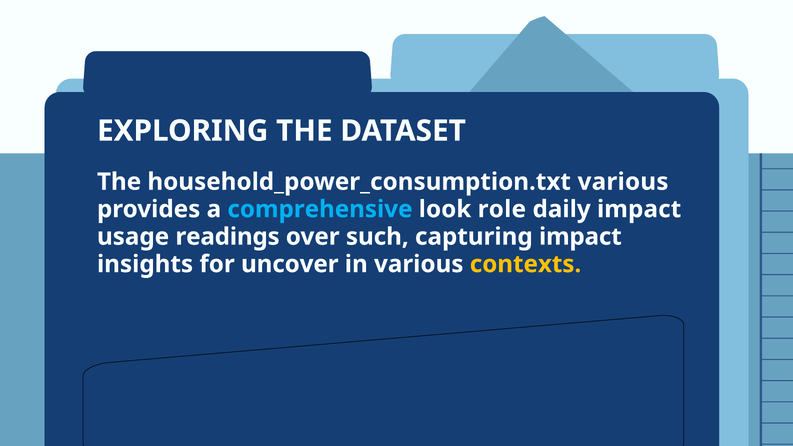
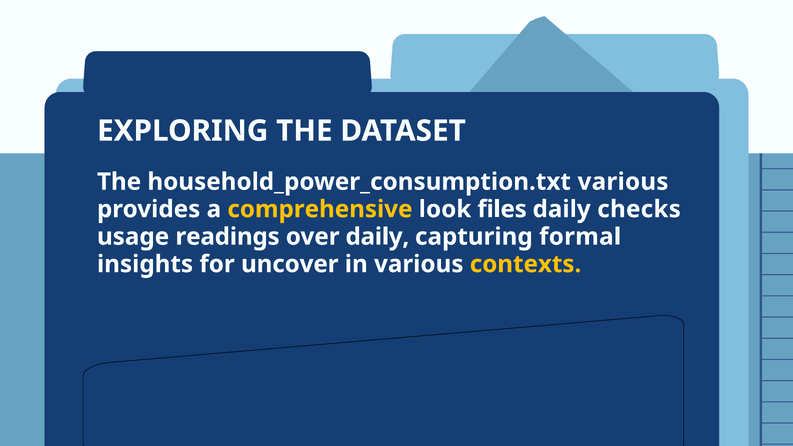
comprehensive colour: light blue -> yellow (320, 209)
role: role -> files (502, 209)
daily impact: impact -> checks (639, 209)
over such: such -> daily (377, 237)
capturing impact: impact -> formal (580, 237)
